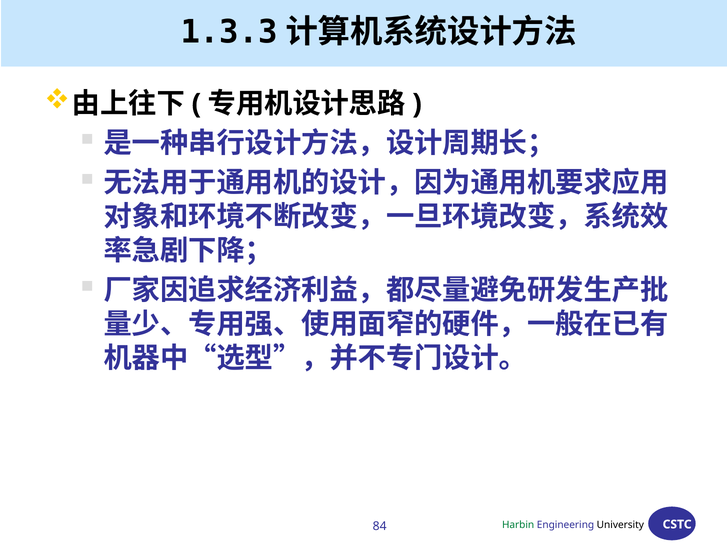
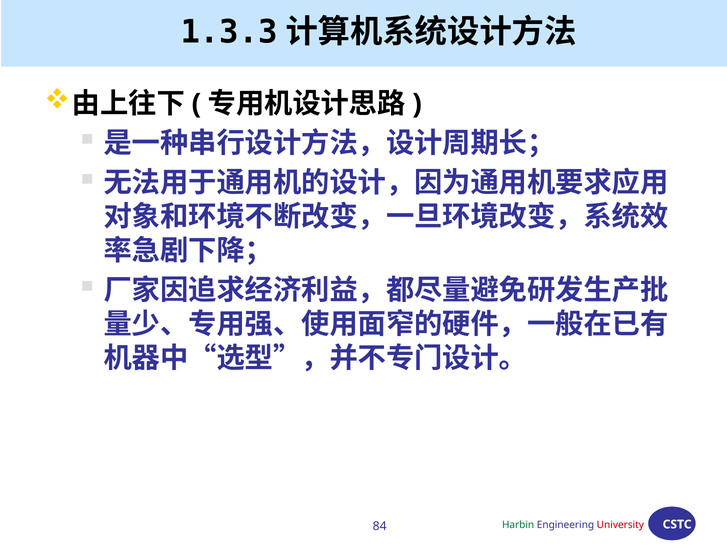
University colour: black -> red (620, 525)
